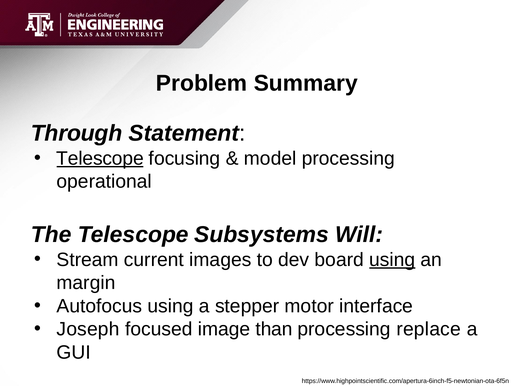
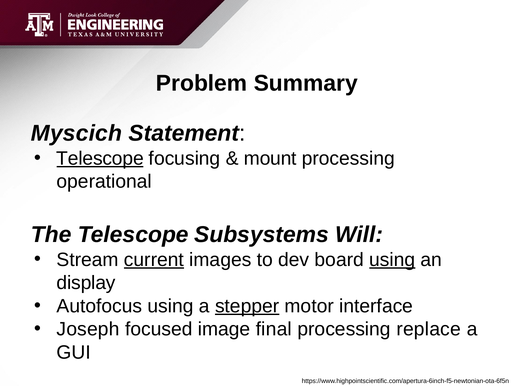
Through: Through -> Myscich (76, 133)
model: model -> mount (270, 158)
current underline: none -> present (154, 259)
margin: margin -> display (86, 282)
stepper underline: none -> present (247, 306)
than: than -> final (274, 329)
